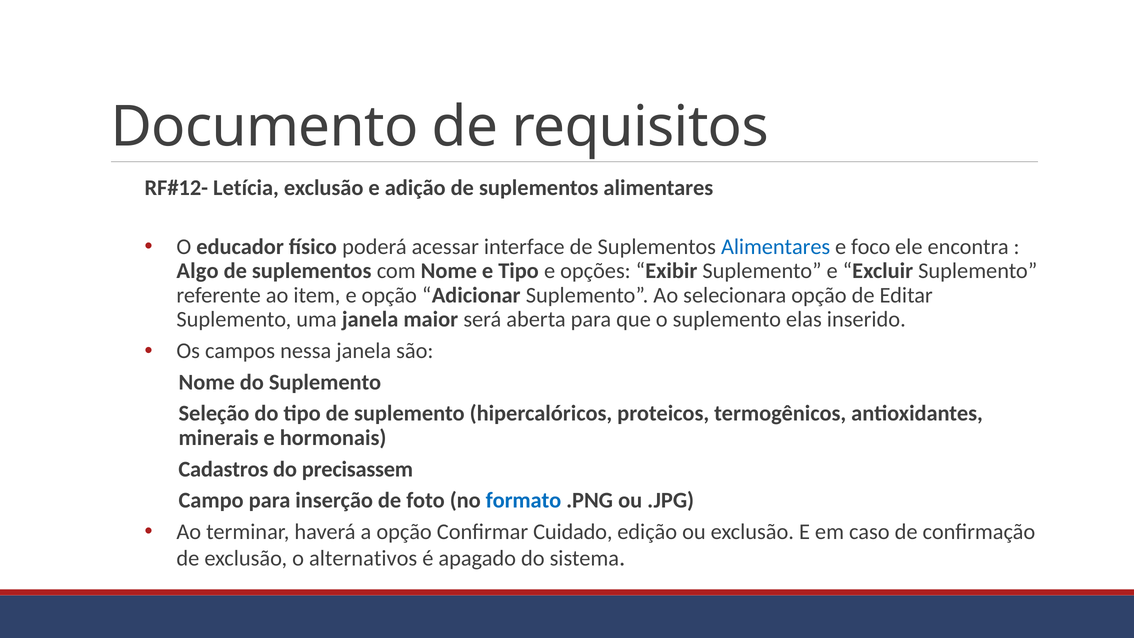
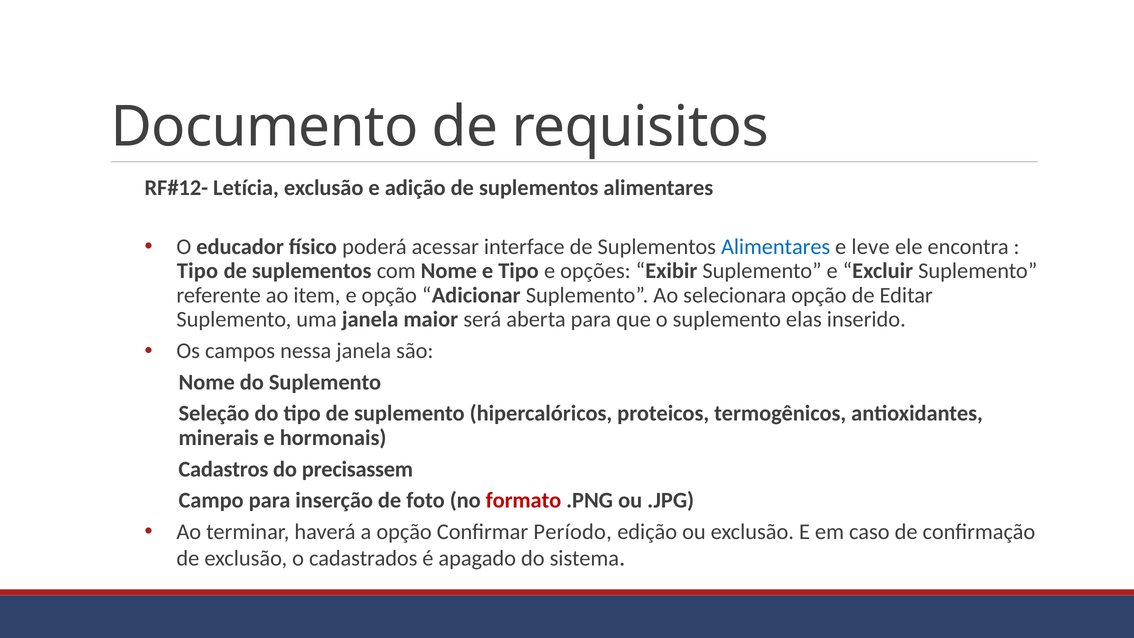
foco: foco -> leve (871, 247)
Algo: Algo -> Tipo (197, 271)
formato colour: blue -> red (523, 500)
Cuidado: Cuidado -> Período (573, 532)
alternativos: alternativos -> cadastrados (363, 558)
